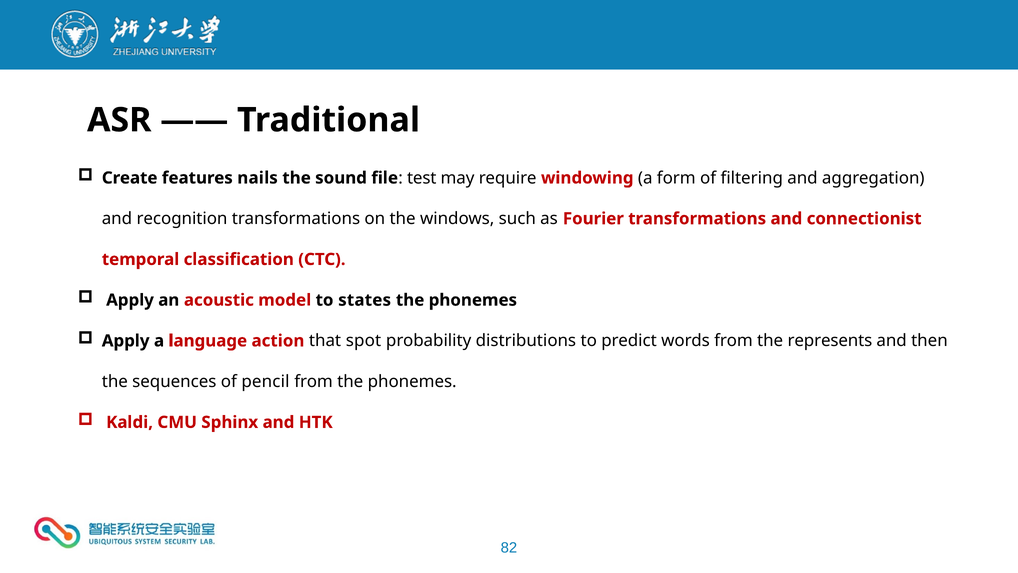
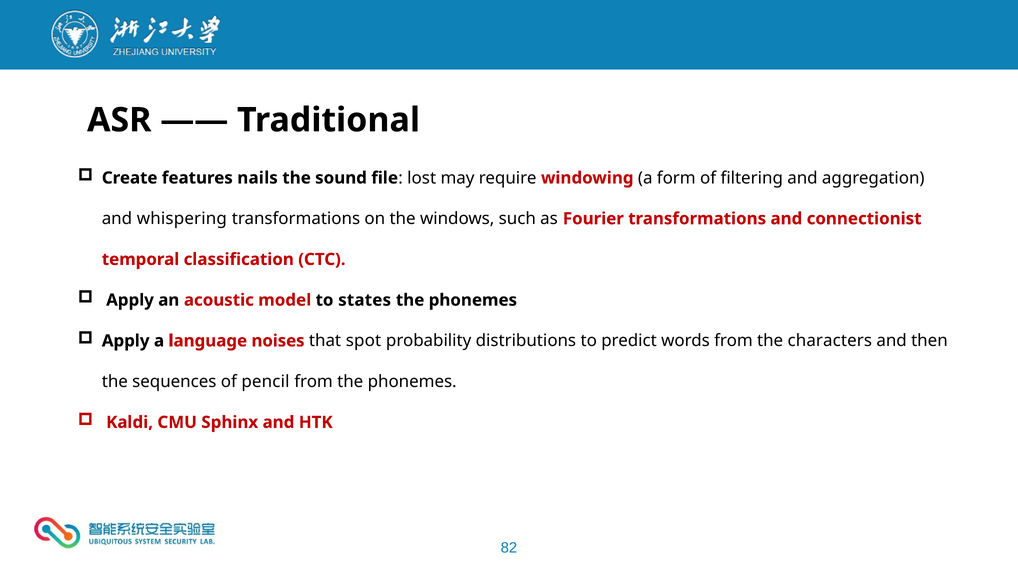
test: test -> lost (422, 178)
recognition: recognition -> whispering (182, 219)
action: action -> noises (278, 341)
represents: represents -> characters (830, 341)
